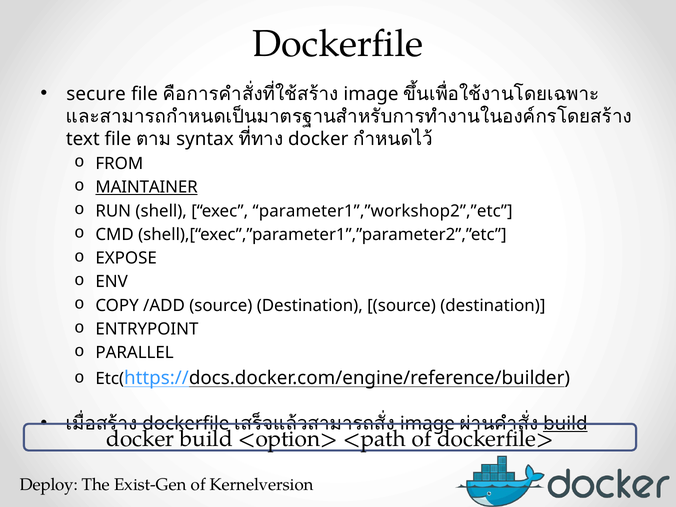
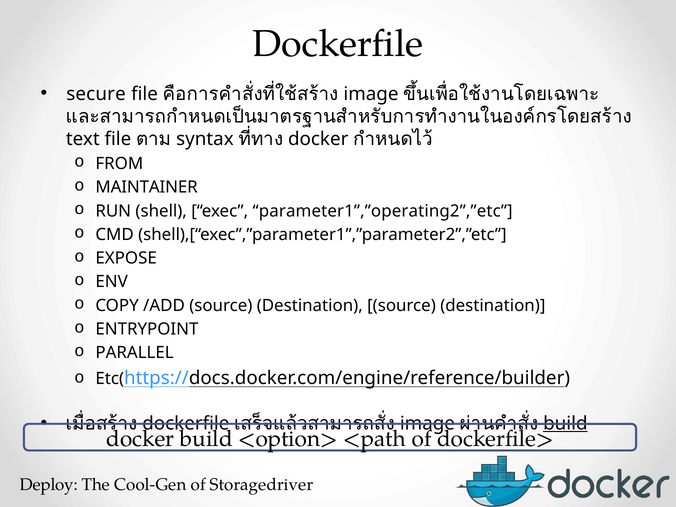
MAINTAINER underline: present -> none (147, 187)
parameter1”,”workshop2”,”etc: parameter1”,”workshop2”,”etc -> parameter1”,”operating2”,”etc (383, 211)
Exist-Gen: Exist-Gen -> Cool-Gen (150, 485)
Kernelversion: Kernelversion -> Storagedriver (262, 485)
